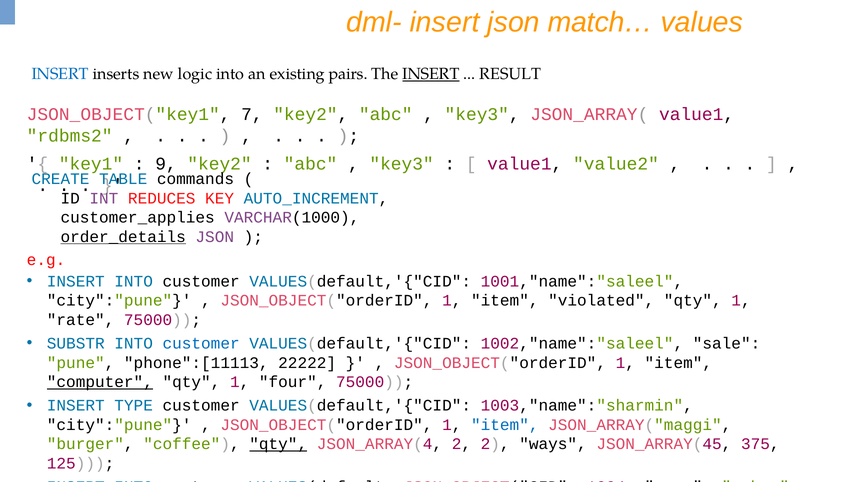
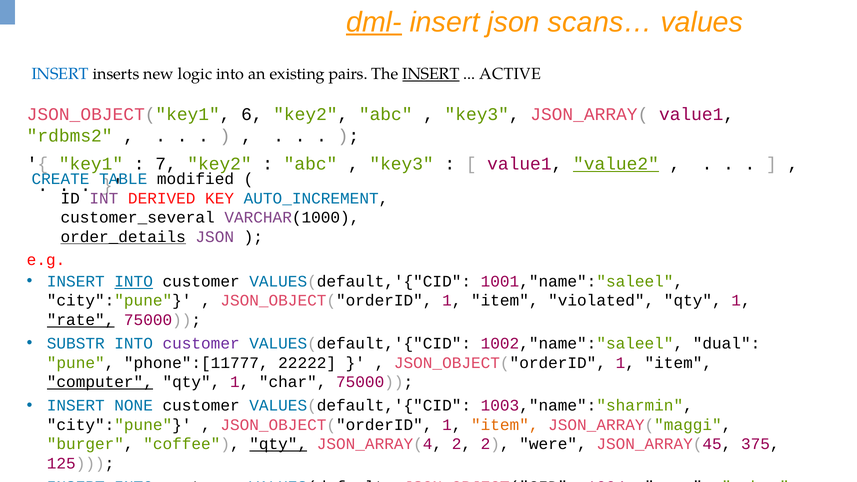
dml- underline: none -> present (374, 22)
match…: match… -> scans… (600, 22)
RESULT: RESULT -> ACTIVE (510, 74)
7: 7 -> 6 (252, 114)
9: 9 -> 7 (166, 164)
value2 underline: none -> present (616, 164)
commands: commands -> modified (195, 179)
REDUCES: REDUCES -> DERIVED (162, 198)
customer_applies: customer_applies -> customer_several (138, 218)
INTO underline: none -> present (134, 281)
rate underline: none -> present (81, 320)
customer colour: blue -> purple (201, 344)
sale: sale -> dual (727, 344)
phone":[11113: phone":[11113 -> phone":[11777 (196, 363)
four: four -> char (293, 382)
TYPE: TYPE -> NONE (134, 406)
item colour: blue -> orange (505, 425)
ways: ways -> were (553, 444)
